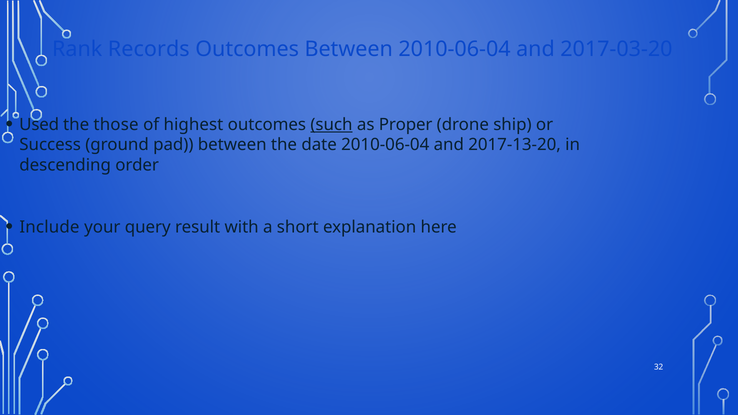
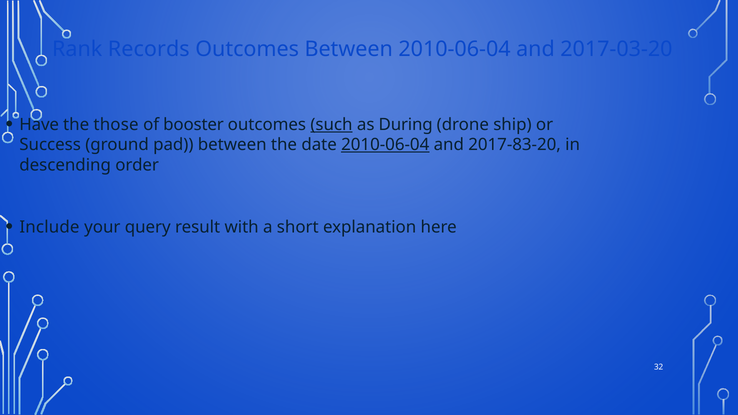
Used: Used -> Have (39, 125)
highest: highest -> booster (194, 125)
Proper: Proper -> During (406, 125)
2010-06-04 underline: none -> present (385, 145)
2017-13-20: 2017-13-20 -> 2017-83-20 (515, 145)
